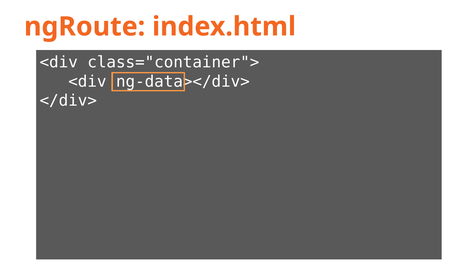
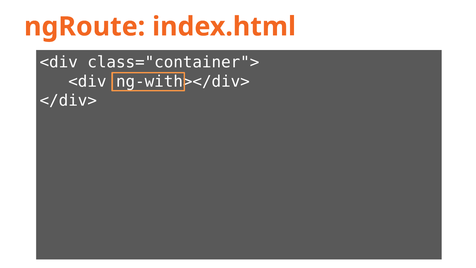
ng-data></div>: ng-data></div> -> ng-with></div> (183, 81)
